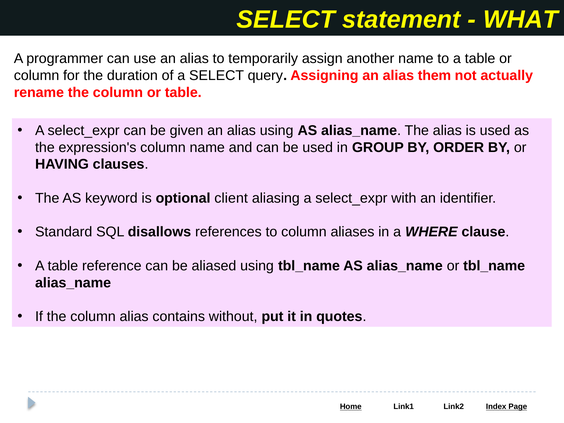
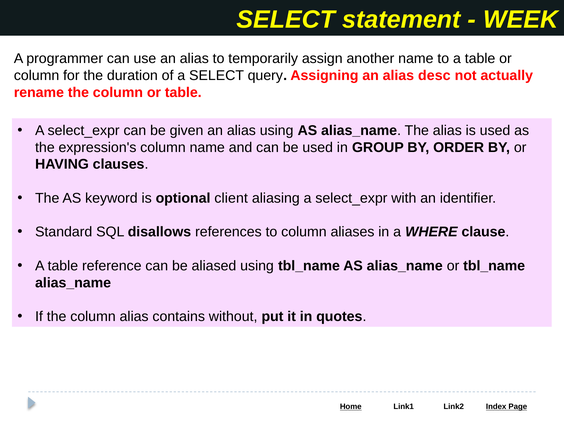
WHAT: WHAT -> WEEK (521, 20)
them: them -> desc (434, 76)
